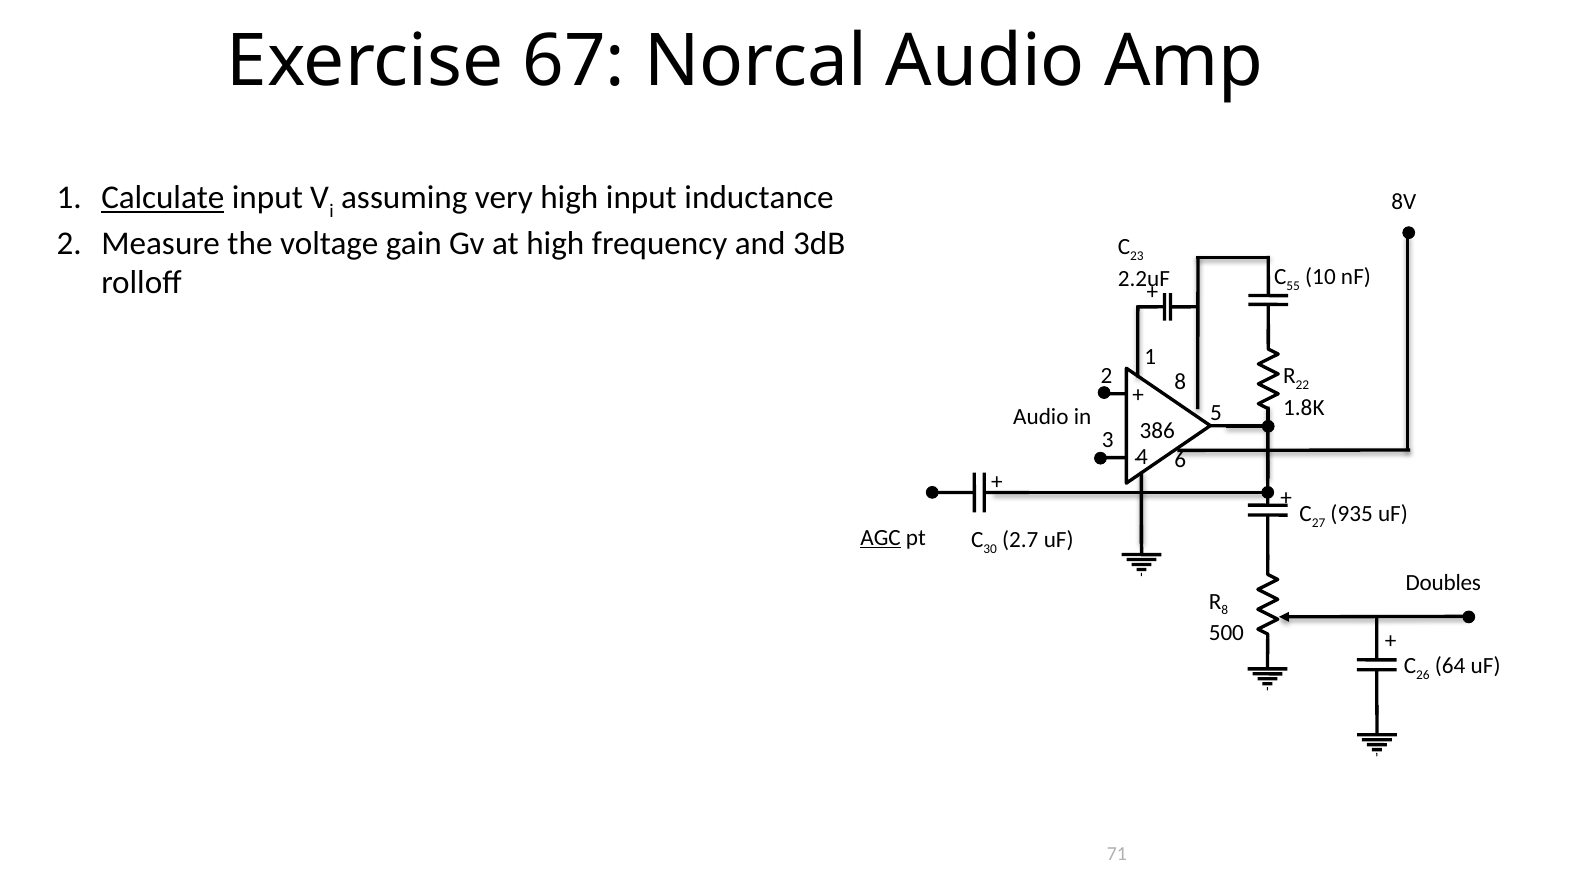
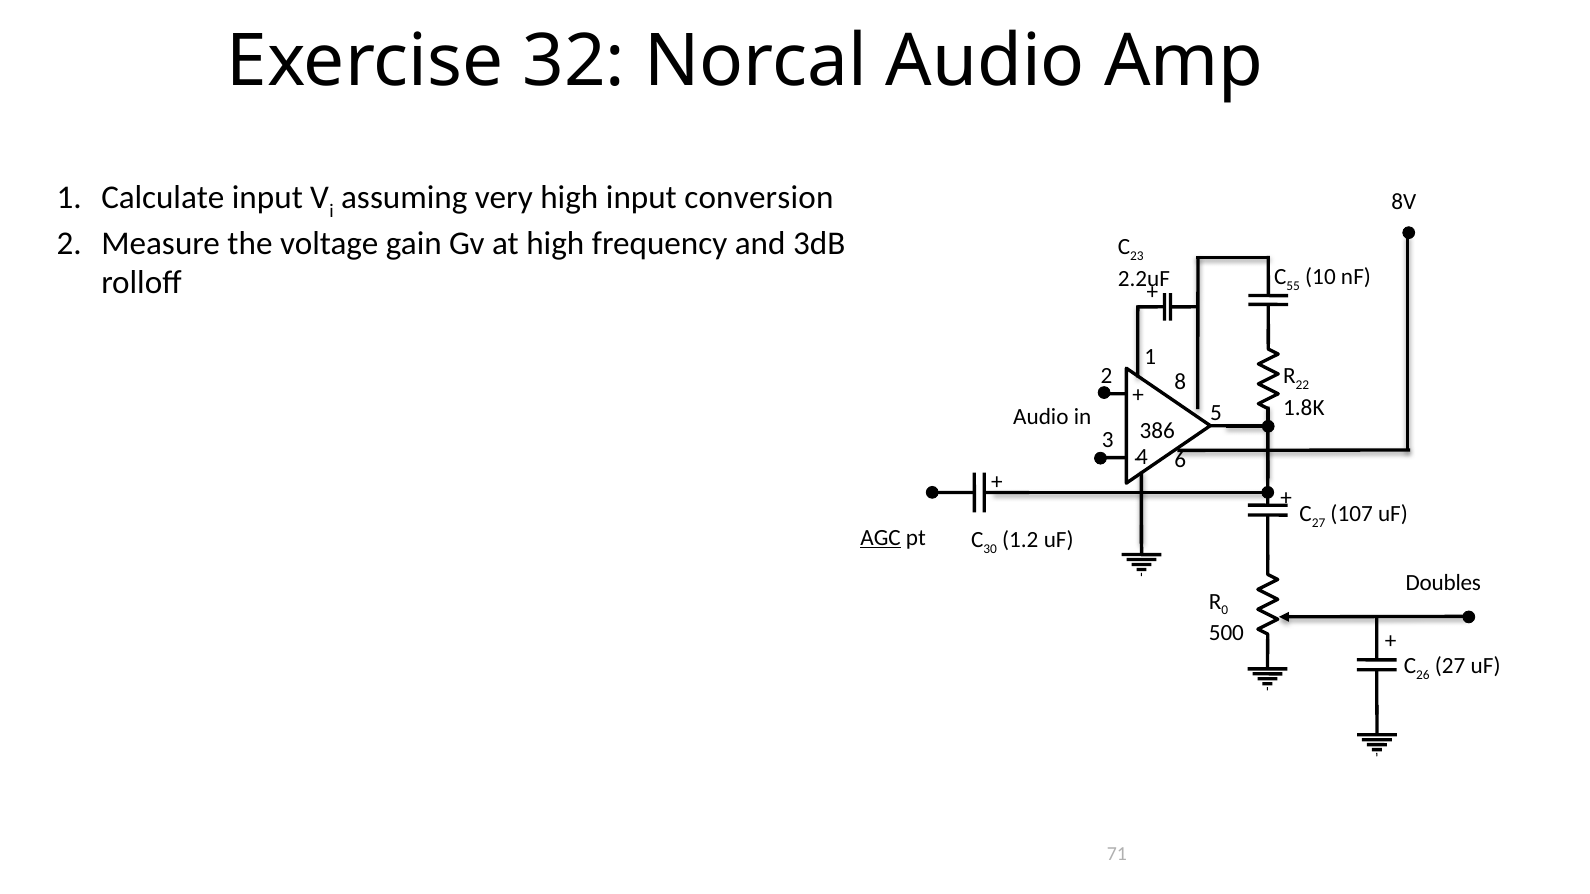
67: 67 -> 32 (574, 61)
Calculate underline: present -> none (163, 198)
inductance: inductance -> conversion (759, 198)
935: 935 -> 107 (1352, 514)
2.7: 2.7 -> 1.2 (1020, 540)
8: 8 -> 0 (1225, 611)
64: 64 -> 27 (1450, 666)
